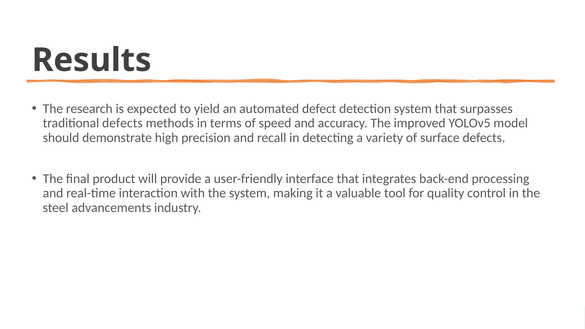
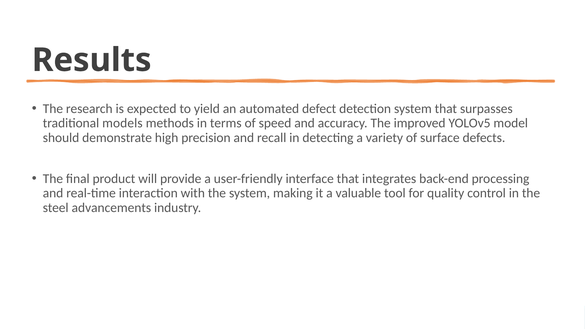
traditional defects: defects -> models (122, 123)
